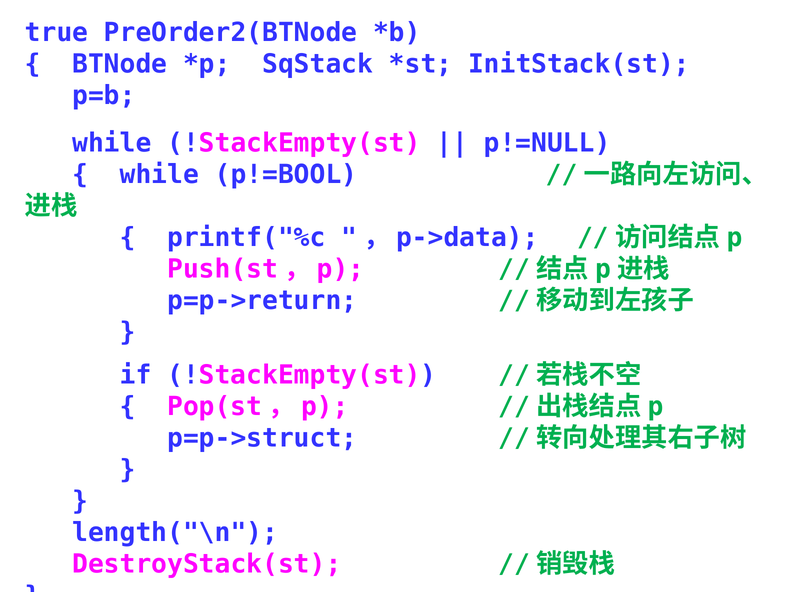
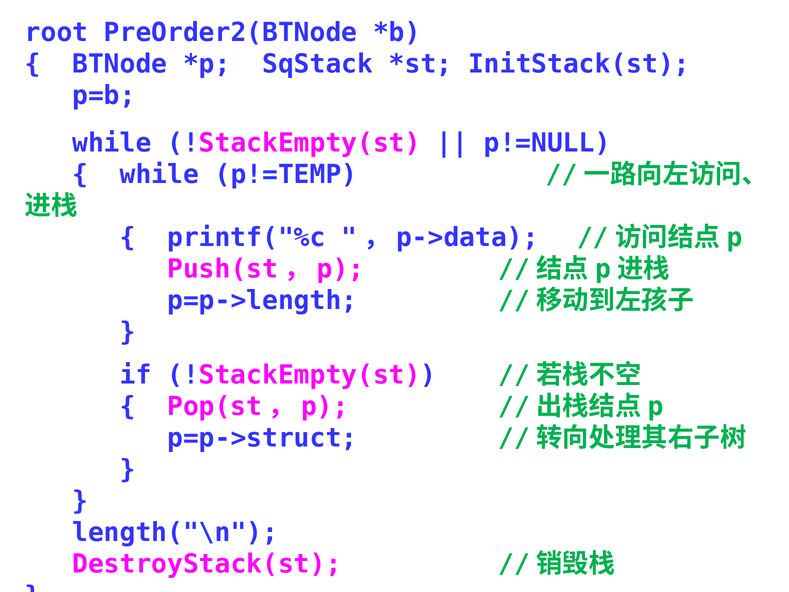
true: true -> root (57, 32)
p!=BOOL: p!=BOOL -> p!=TEMP (286, 174)
p=p->return: p=p->return -> p=p->length (262, 301)
